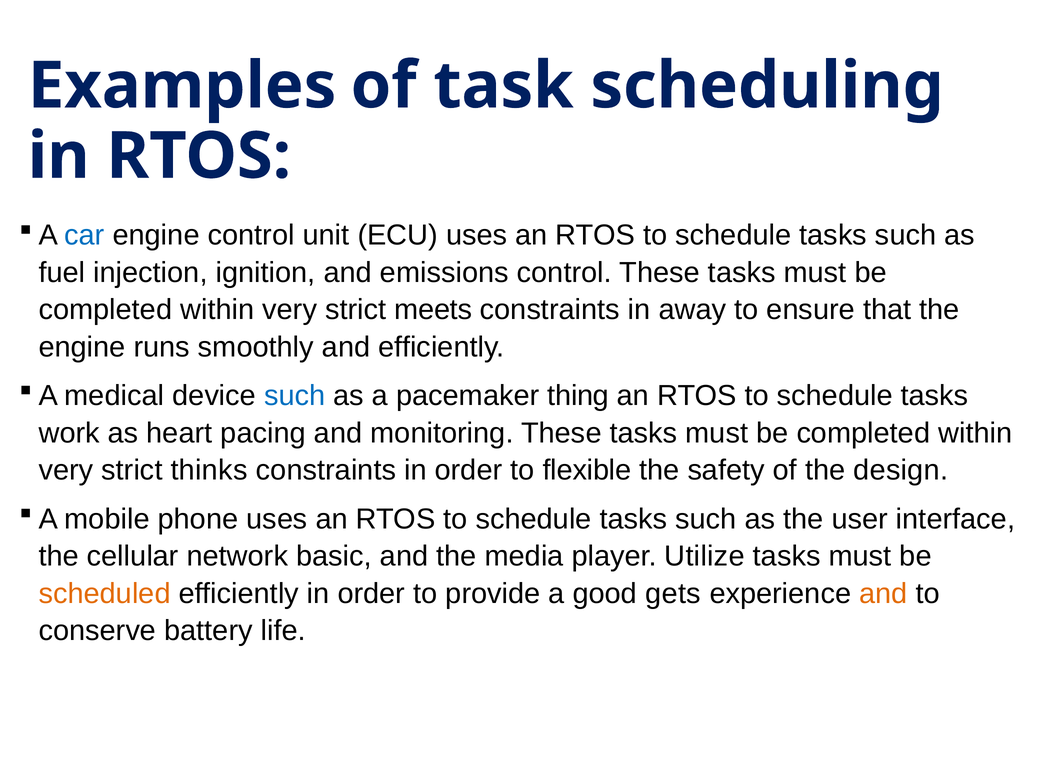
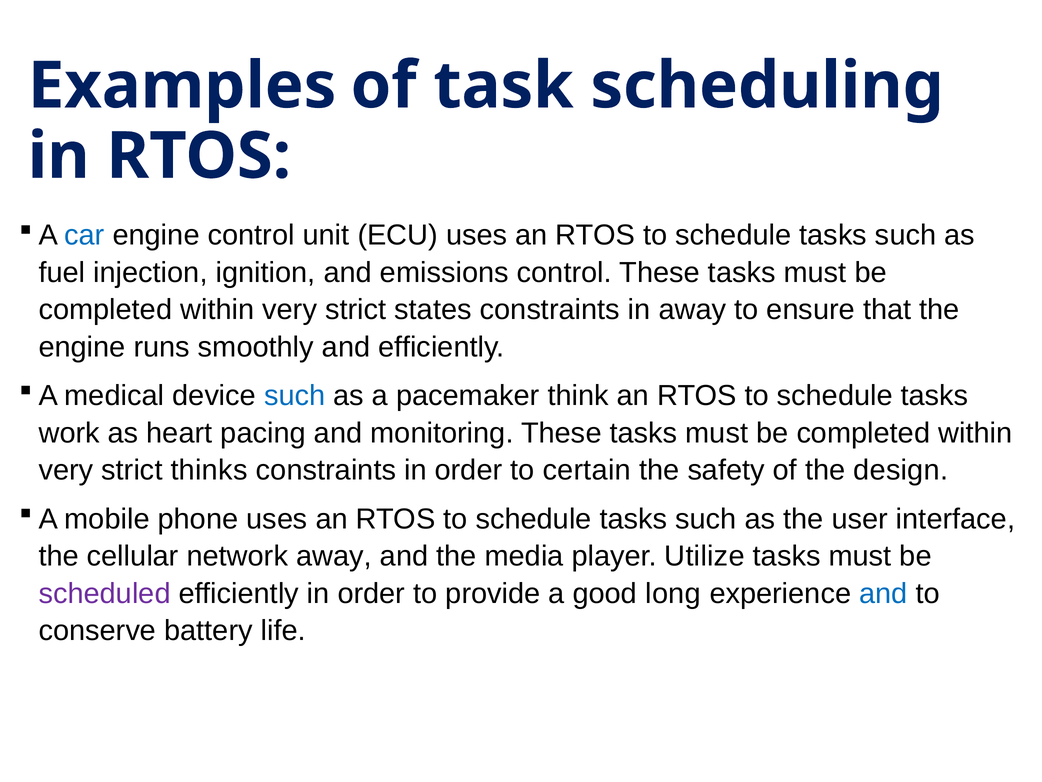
meets: meets -> states (433, 310)
thing: thing -> think (578, 396)
flexible: flexible -> certain (587, 470)
network basic: basic -> away (334, 556)
scheduled colour: orange -> purple (105, 593)
gets: gets -> long (673, 593)
and colour: orange -> blue (883, 593)
